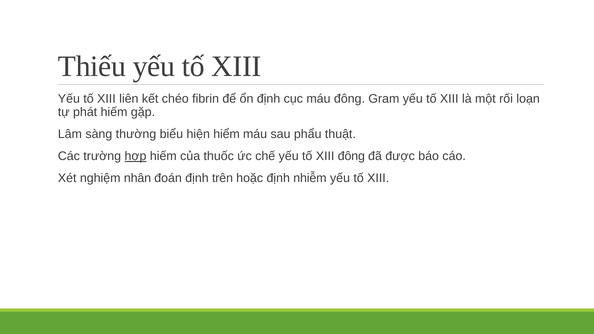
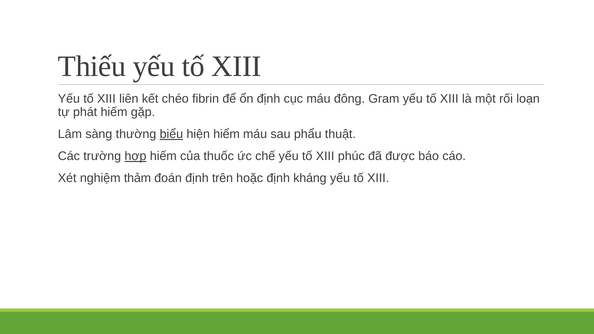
biểu underline: none -> present (171, 134)
XIII đông: đông -> phúc (351, 156)
nhân: nhân -> thảm (137, 178)
nhiễm: nhiễm -> kháng (310, 178)
